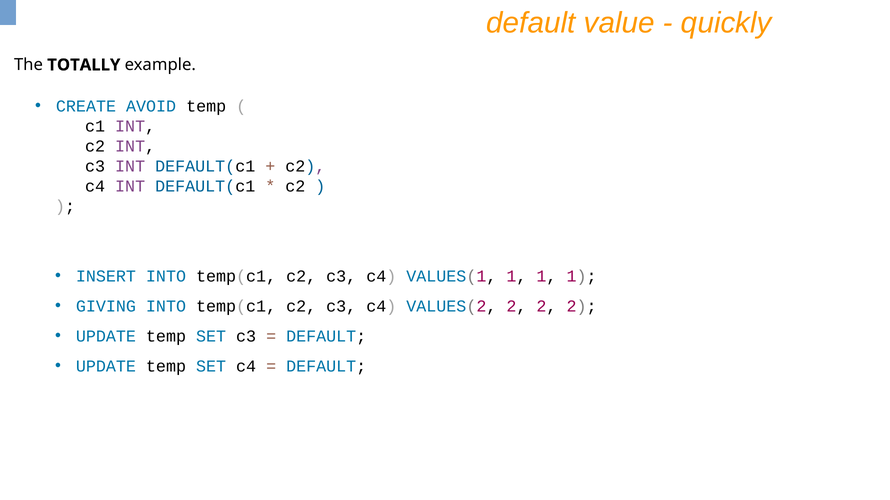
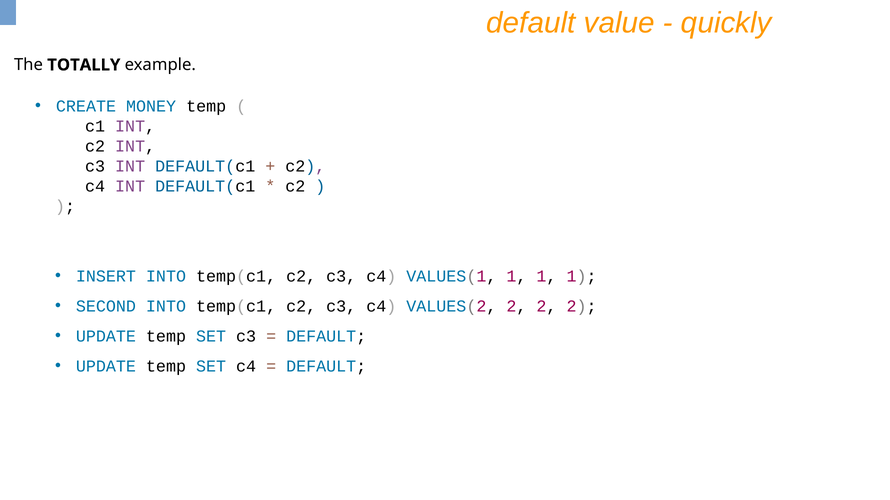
AVOID: AVOID -> MONEY (151, 106)
GIVING: GIVING -> SECOND (106, 306)
